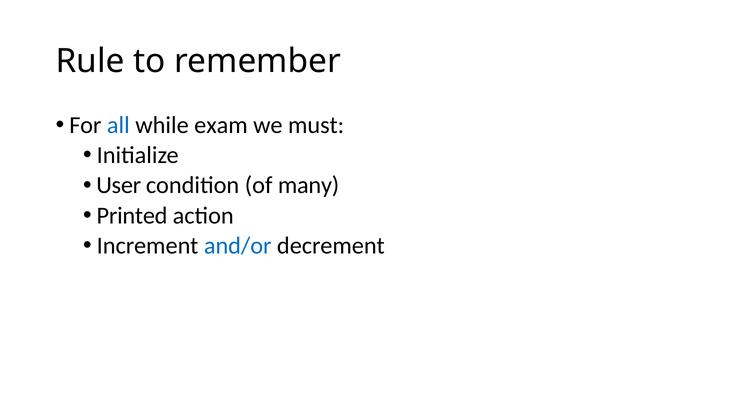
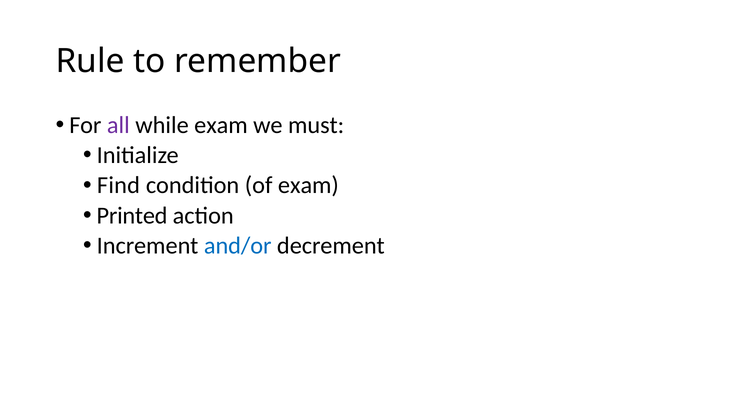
all colour: blue -> purple (118, 125)
User: User -> Find (118, 185)
of many: many -> exam (308, 185)
